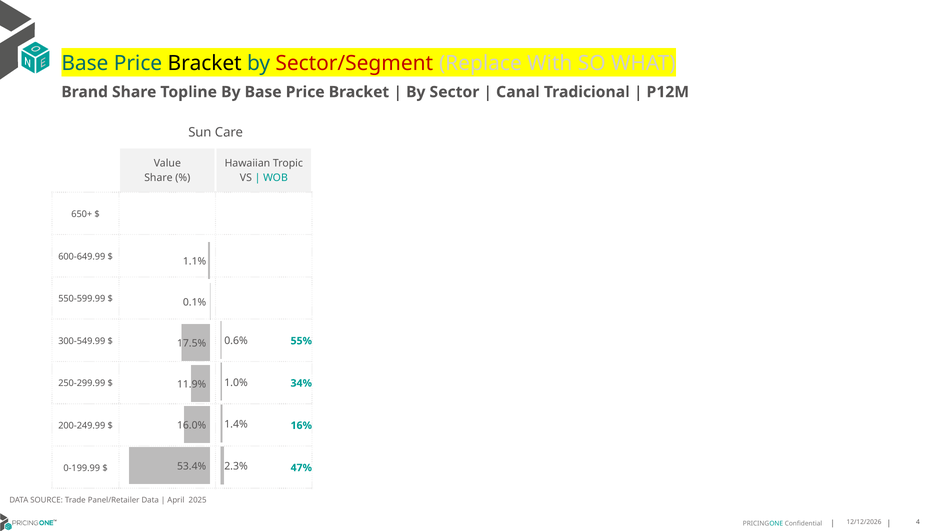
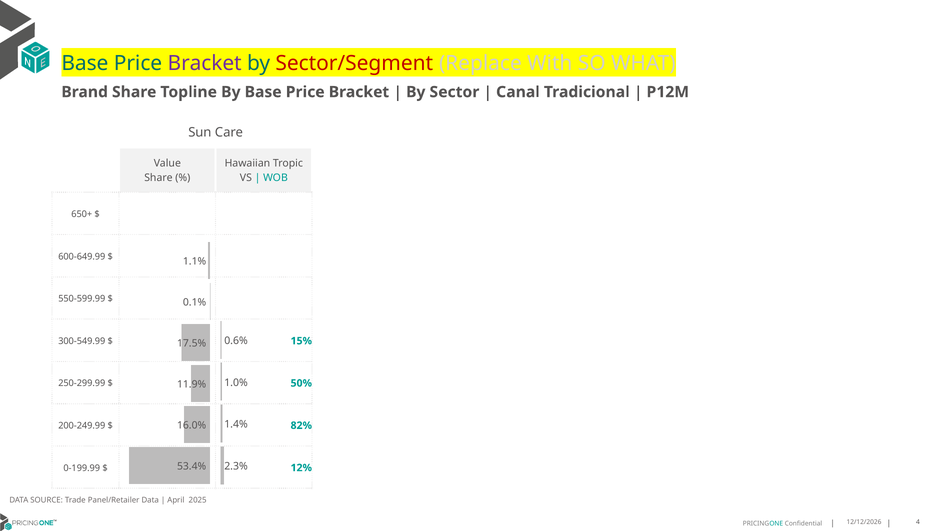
Bracket colour: black -> purple (205, 63)
55%: 55% -> 15% (301, 341)
34%: 34% -> 50% (301, 383)
16%: 16% -> 82% (301, 425)
47%: 47% -> 12% (301, 467)
